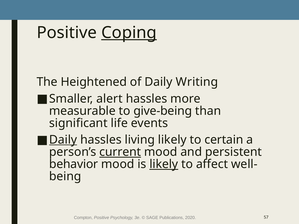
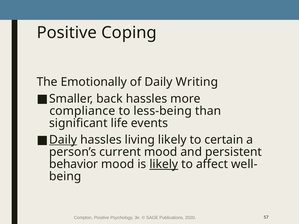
Coping underline: present -> none (129, 33)
Heightened: Heightened -> Emotionally (94, 82)
alert: alert -> back (109, 99)
measurable: measurable -> compliance (82, 111)
give-being: give-being -> less-being (163, 111)
current underline: present -> none (120, 152)
